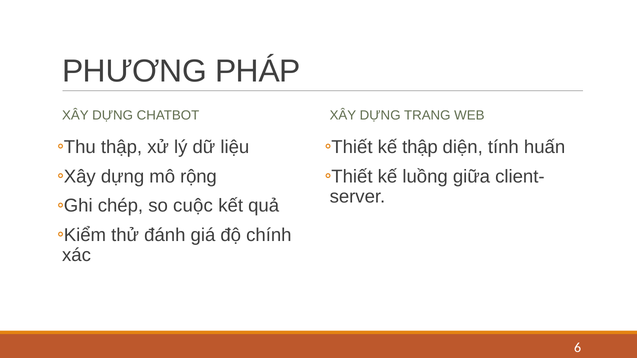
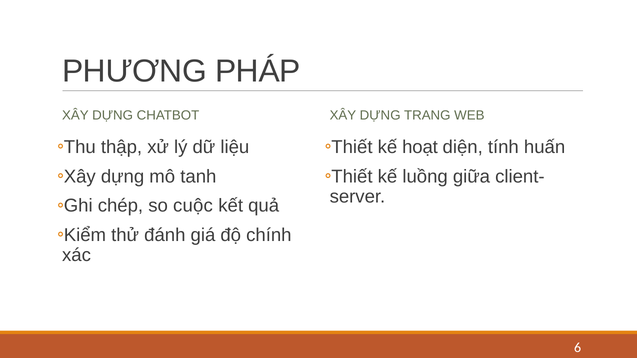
kế thập: thập -> hoạt (420, 147)
rộng: rộng -> tanh (198, 177)
